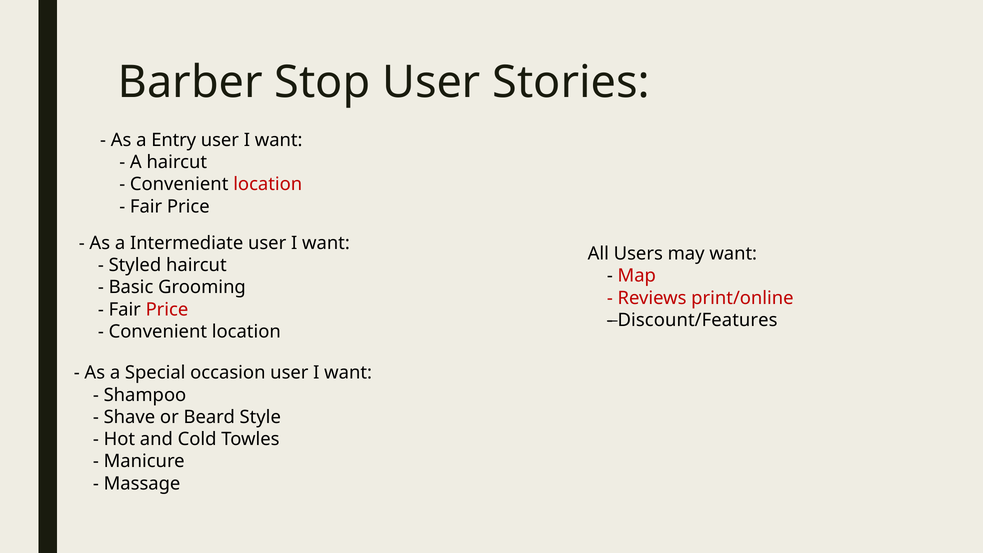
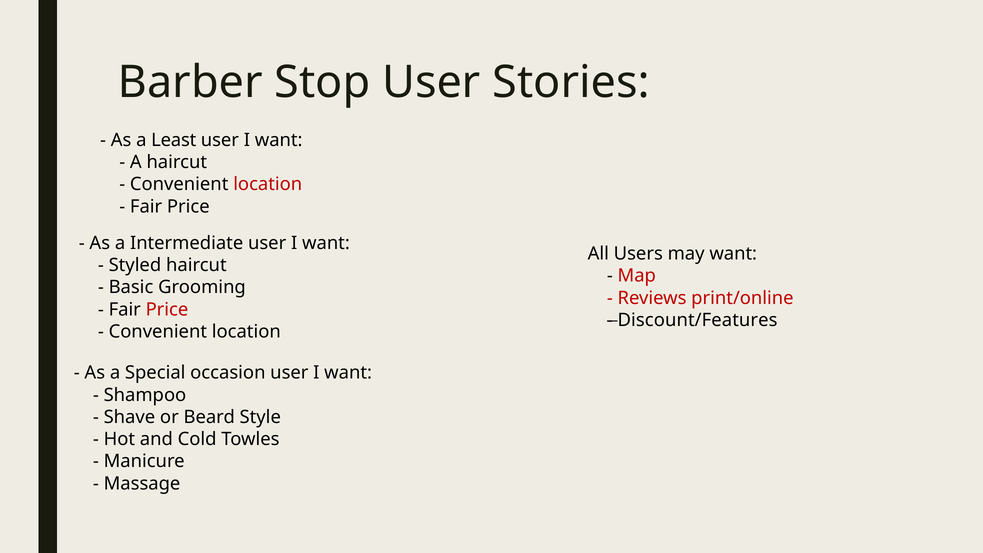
Entry: Entry -> Least (174, 140)
